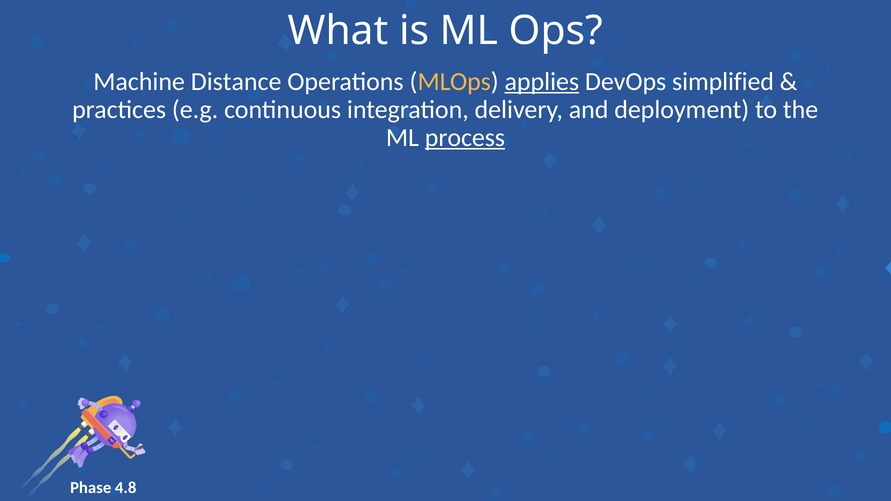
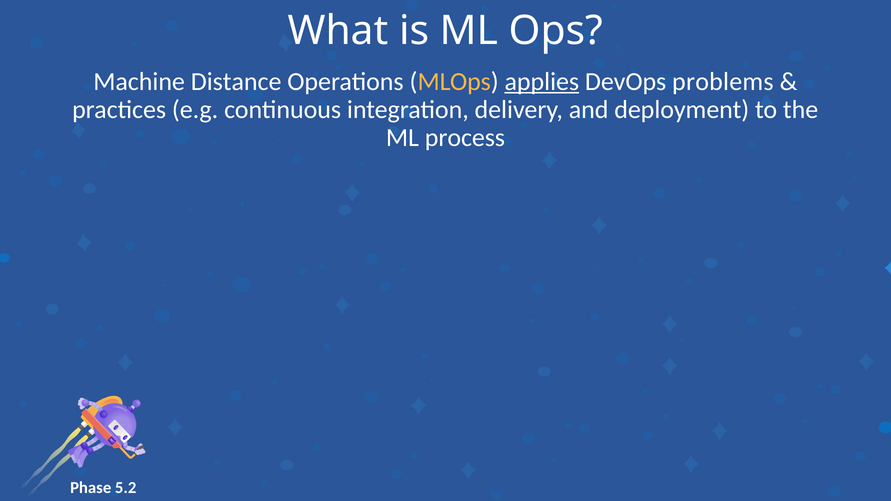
simplified: simplified -> problems (723, 82)
process underline: present -> none (465, 138)
4.8: 4.8 -> 5.2 (126, 488)
